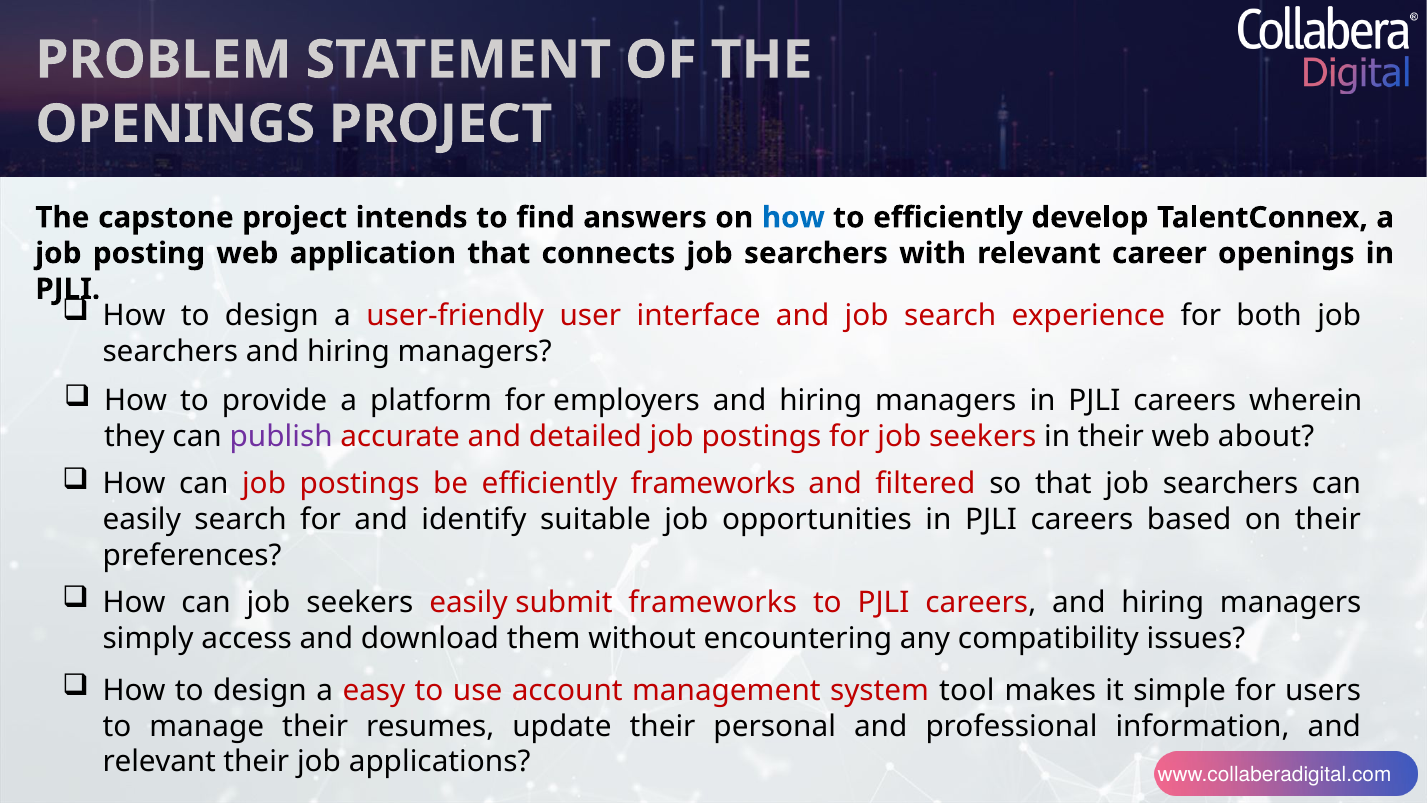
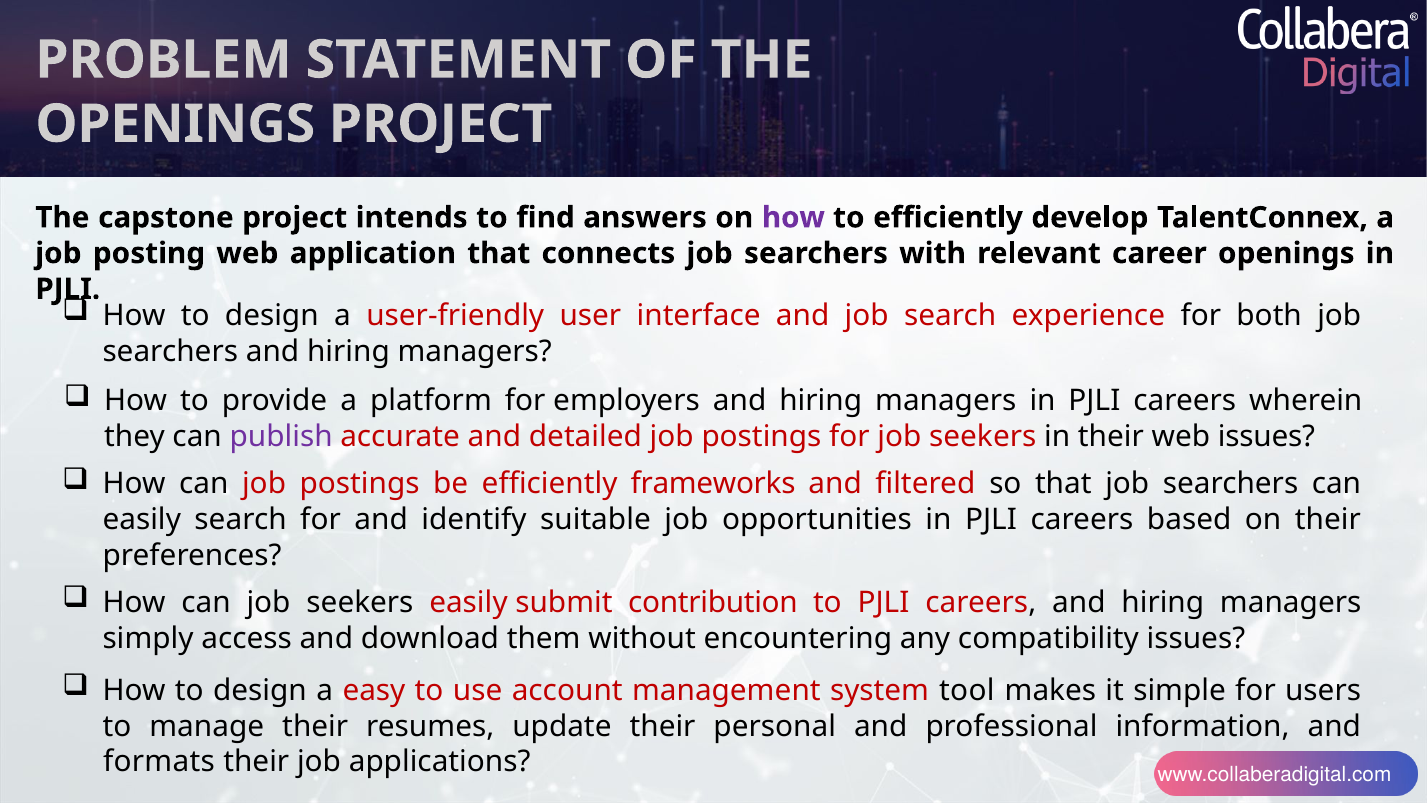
how colour: blue -> purple (793, 218)
web about: about -> issues (1266, 437)
submit frameworks: frameworks -> contribution (713, 603)
relevant: relevant -> formats (159, 762)
